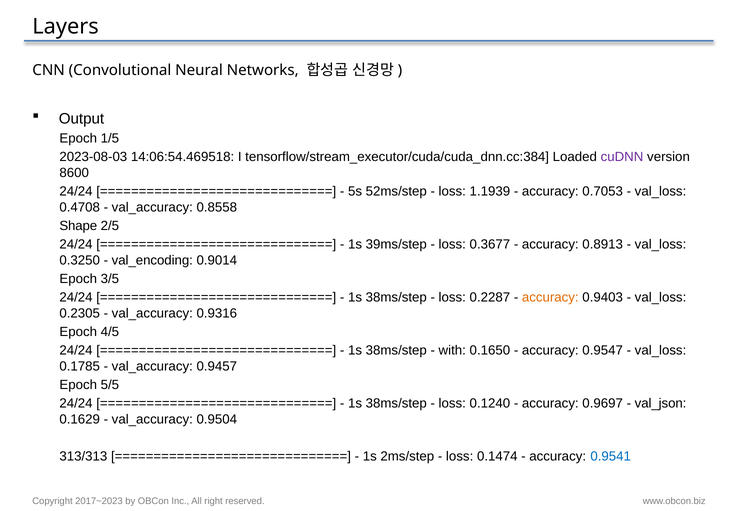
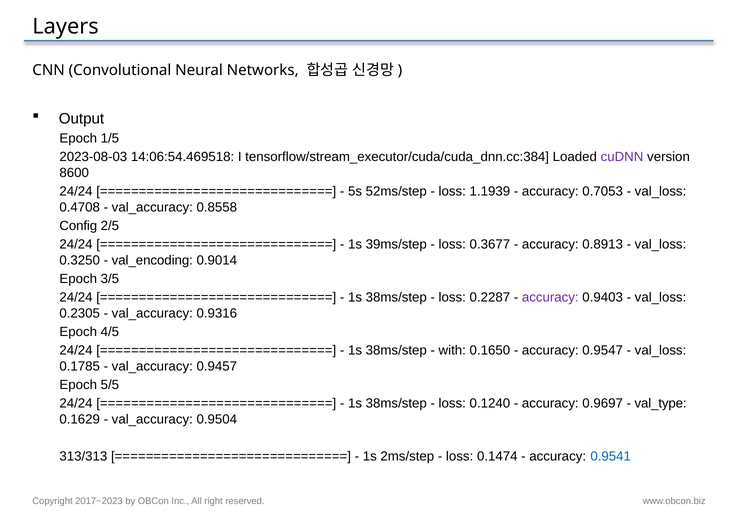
Shape: Shape -> Config (78, 226)
accuracy colour: orange -> purple (550, 297)
val_json: val_json -> val_type (661, 403)
